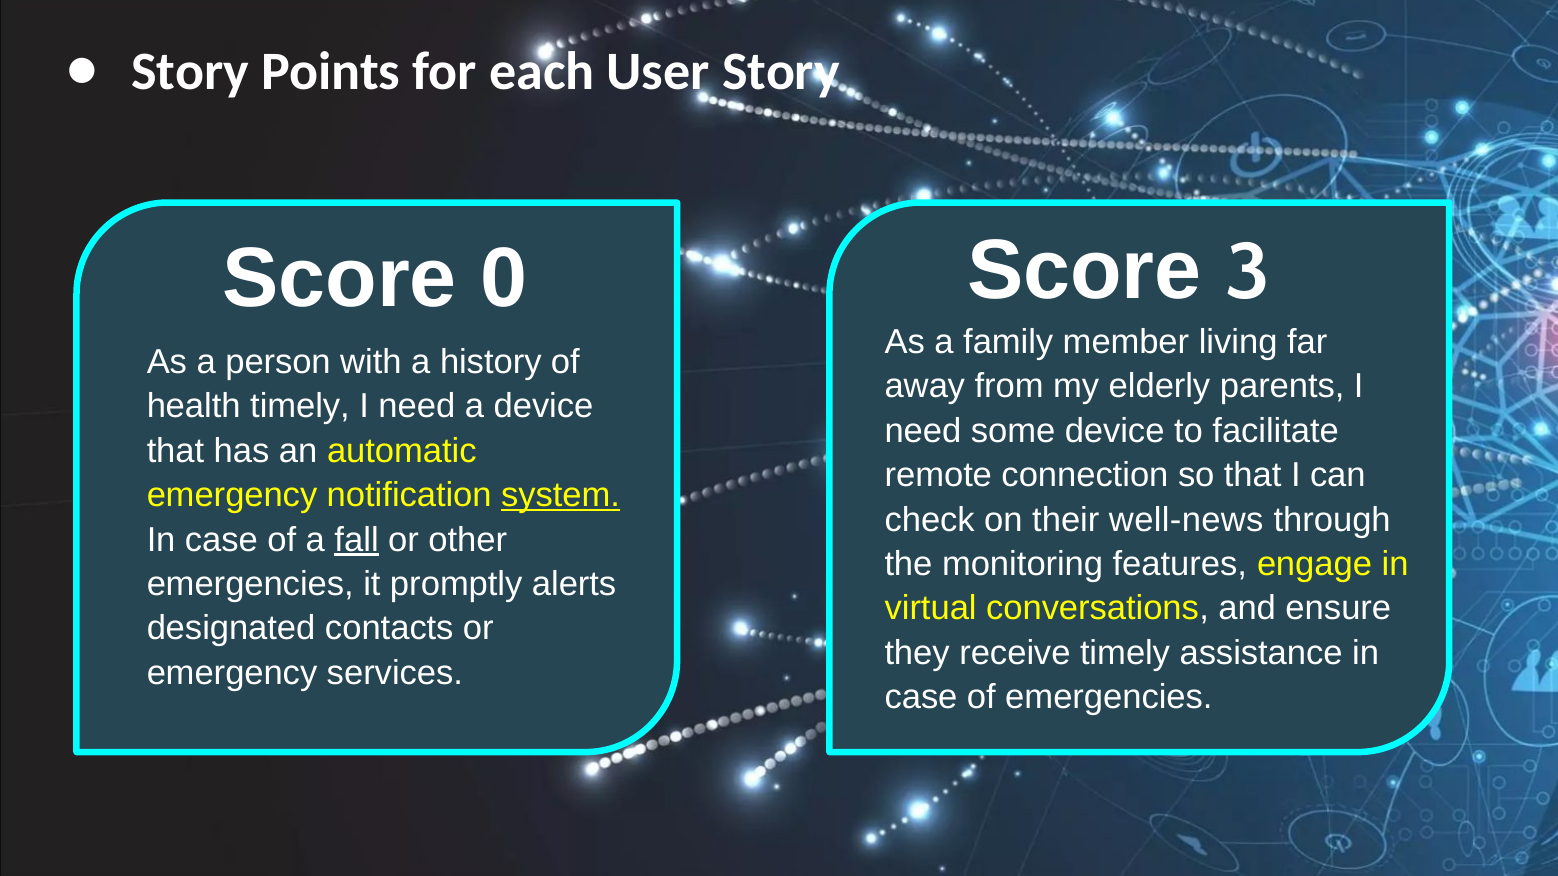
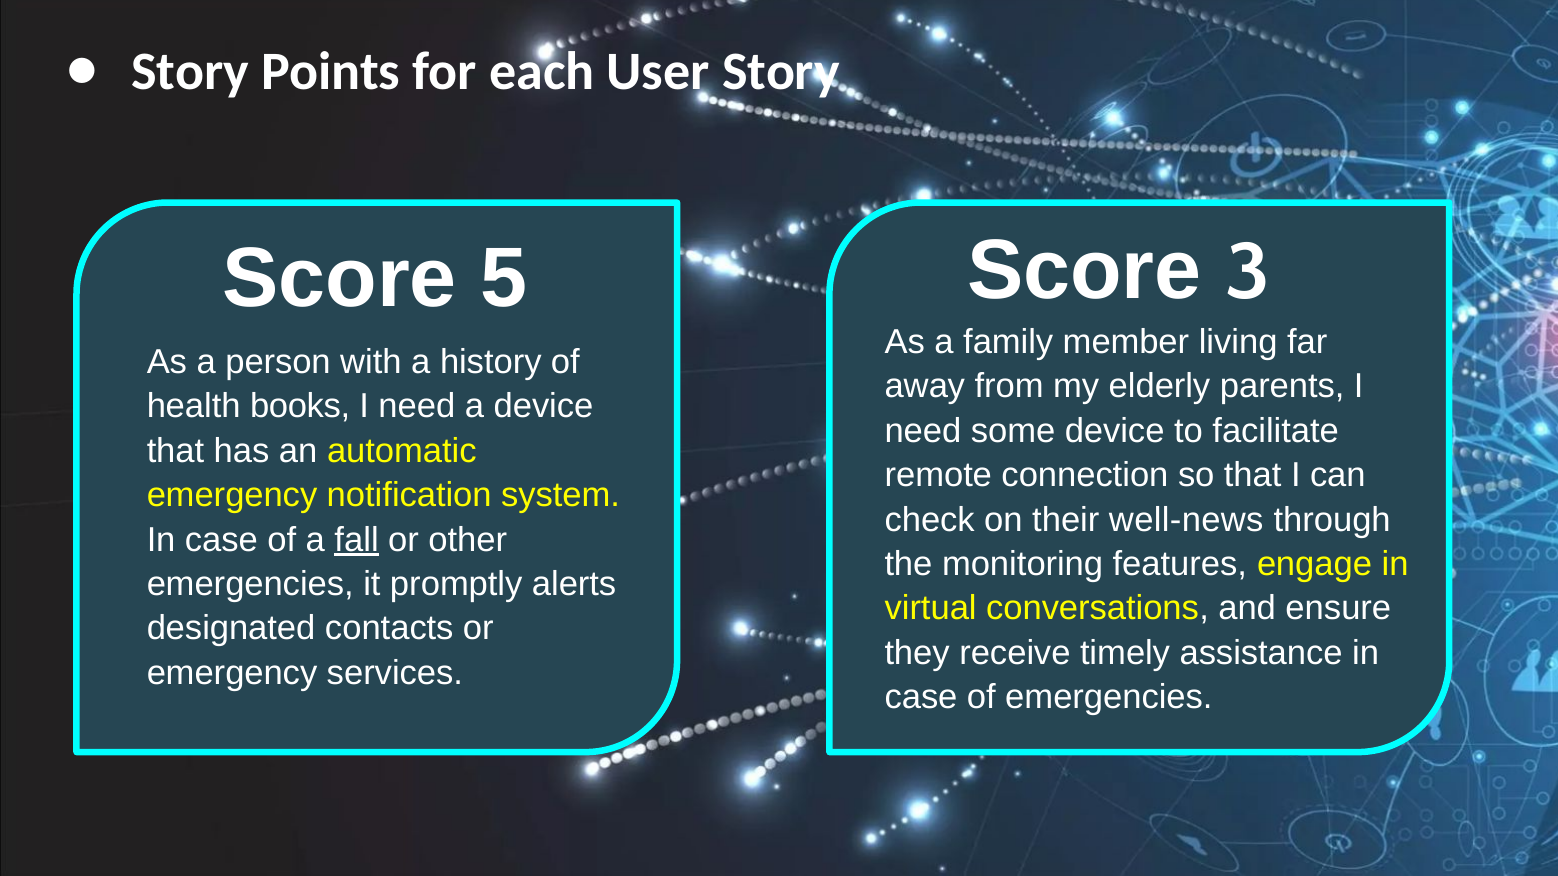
0: 0 -> 5 (504, 279)
health timely: timely -> books (300, 407)
system underline: present -> none (561, 495)
